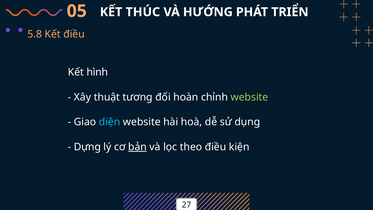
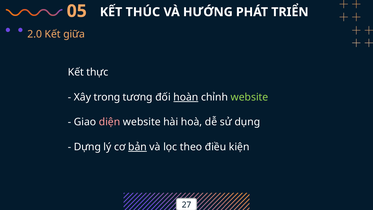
5.8: 5.8 -> 2.0 (35, 34)
Kết điều: điều -> giữa (74, 34)
hình: hình -> thực (97, 72)
thuật: thuật -> trong (107, 97)
hoàn underline: none -> present (186, 97)
diện colour: light blue -> pink (110, 122)
